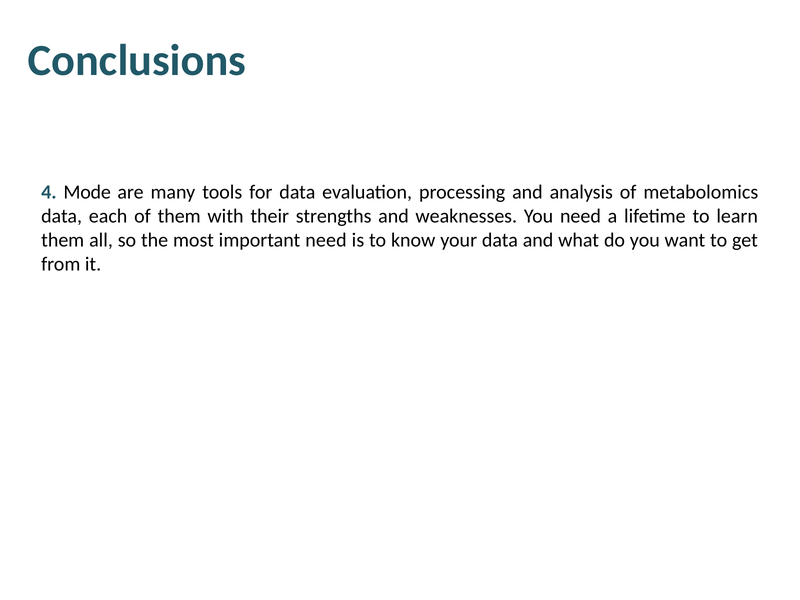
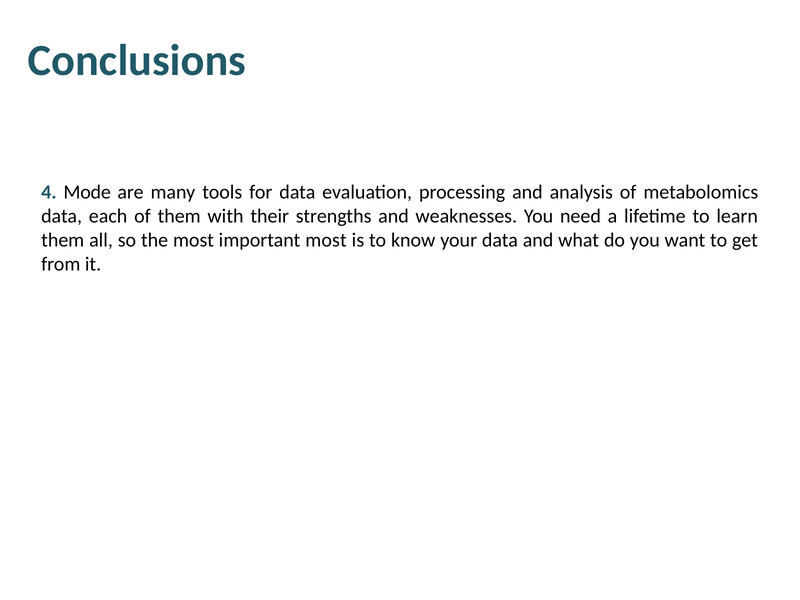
important need: need -> most (326, 240)
